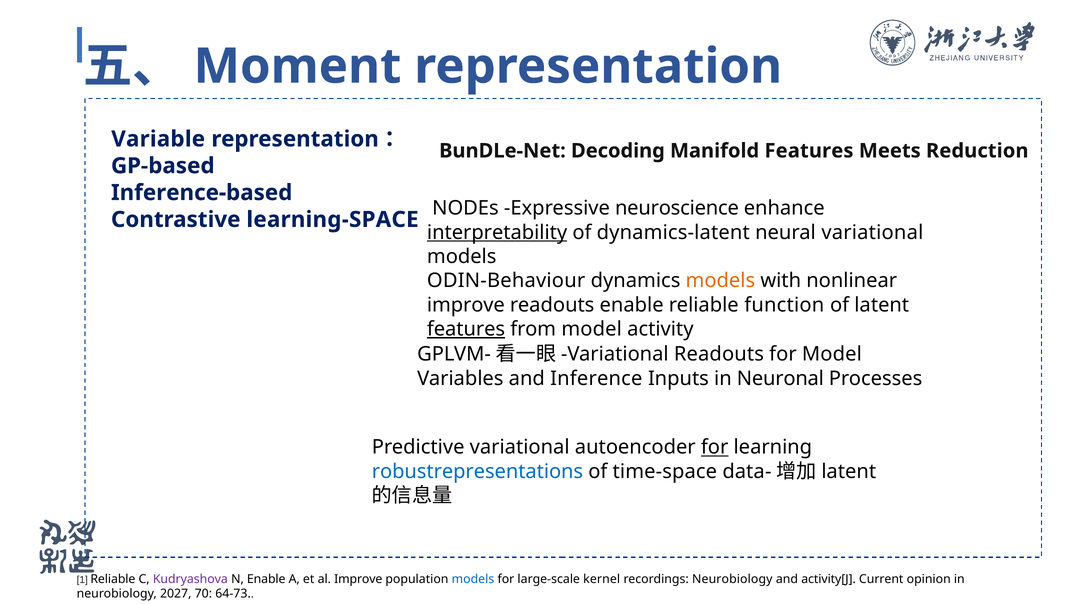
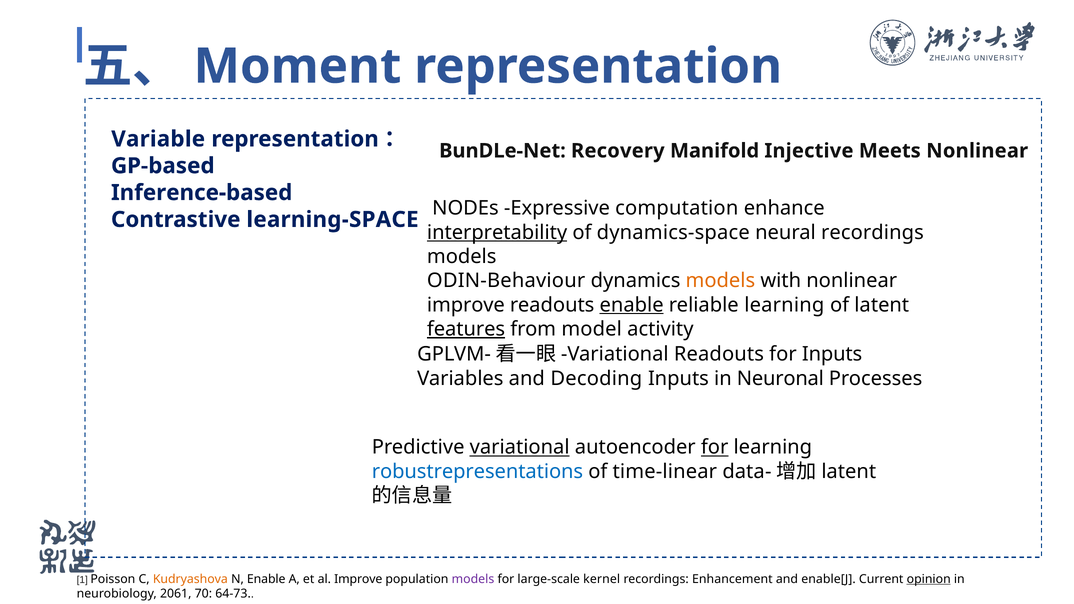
Decoding: Decoding -> Recovery (618, 151)
Manifold Features: Features -> Injective (809, 151)
Meets Reduction: Reduction -> Nonlinear (977, 151)
neuroscience: neuroscience -> computation (677, 208)
dynamics-latent: dynamics-latent -> dynamics-space (673, 232)
neural variational: variational -> recordings (872, 232)
enable underline: none -> present (632, 305)
reliable function: function -> learning (784, 305)
for Model: Model -> Inputs (832, 354)
Inference: Inference -> Decoding (596, 379)
variational underline: none -> present (520, 447)
time-space: time-space -> time-linear (665, 472)
1 Reliable: Reliable -> Poisson (113, 579)
Kudryashova colour: purple -> orange (190, 579)
models colour: blue -> purple (473, 579)
recordings Neurobiology: Neurobiology -> Enhancement (732, 579)
activity[J: activity[J -> enable[J (829, 579)
opinion underline: none -> present (929, 579)
2027: 2027 -> 2061 (176, 594)
